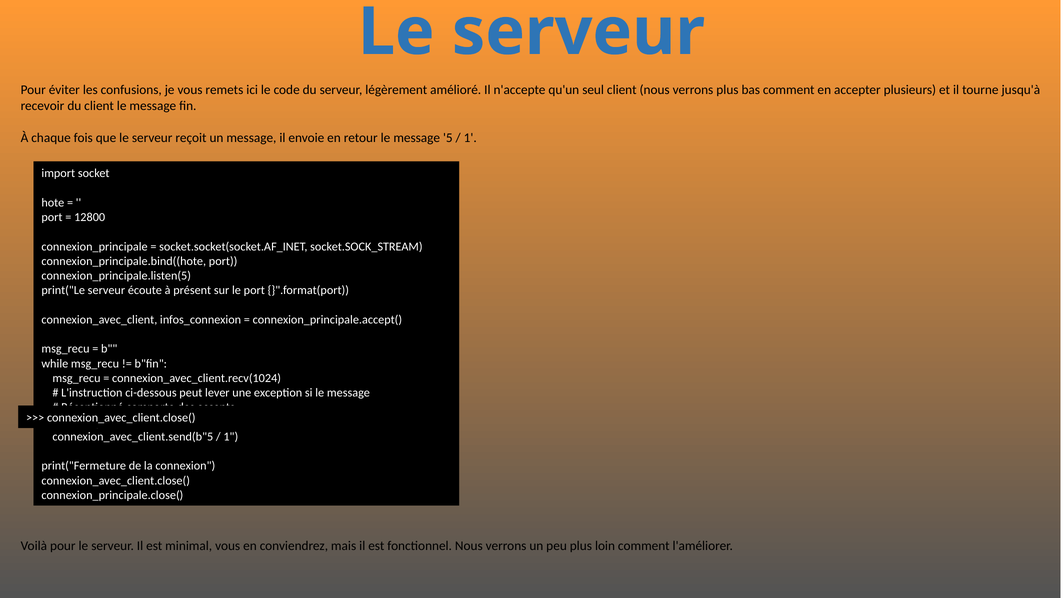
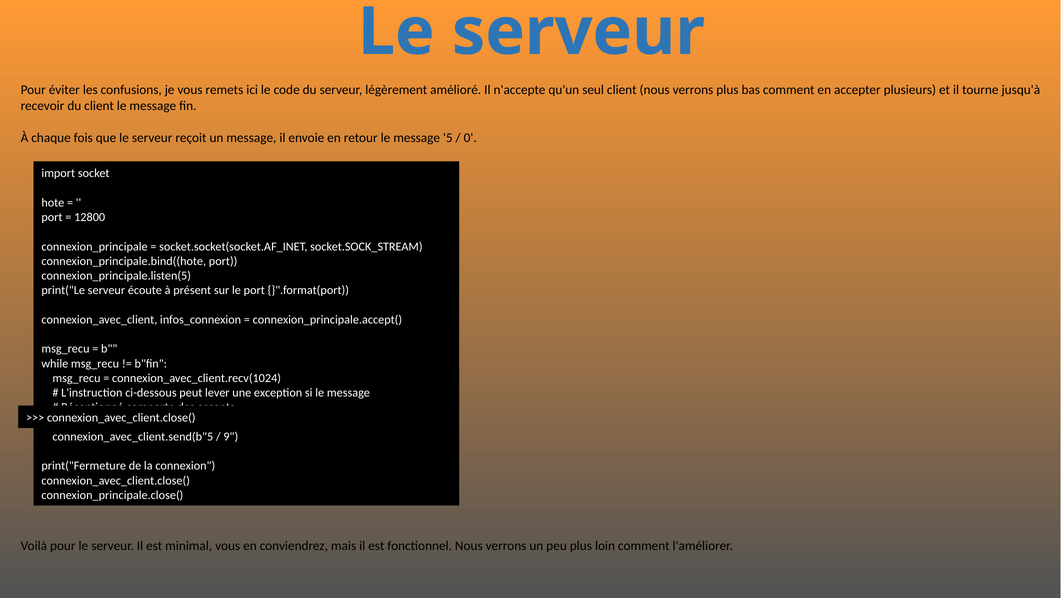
1: 1 -> 0 (470, 138)
1: 1 -> 9 (231, 437)
